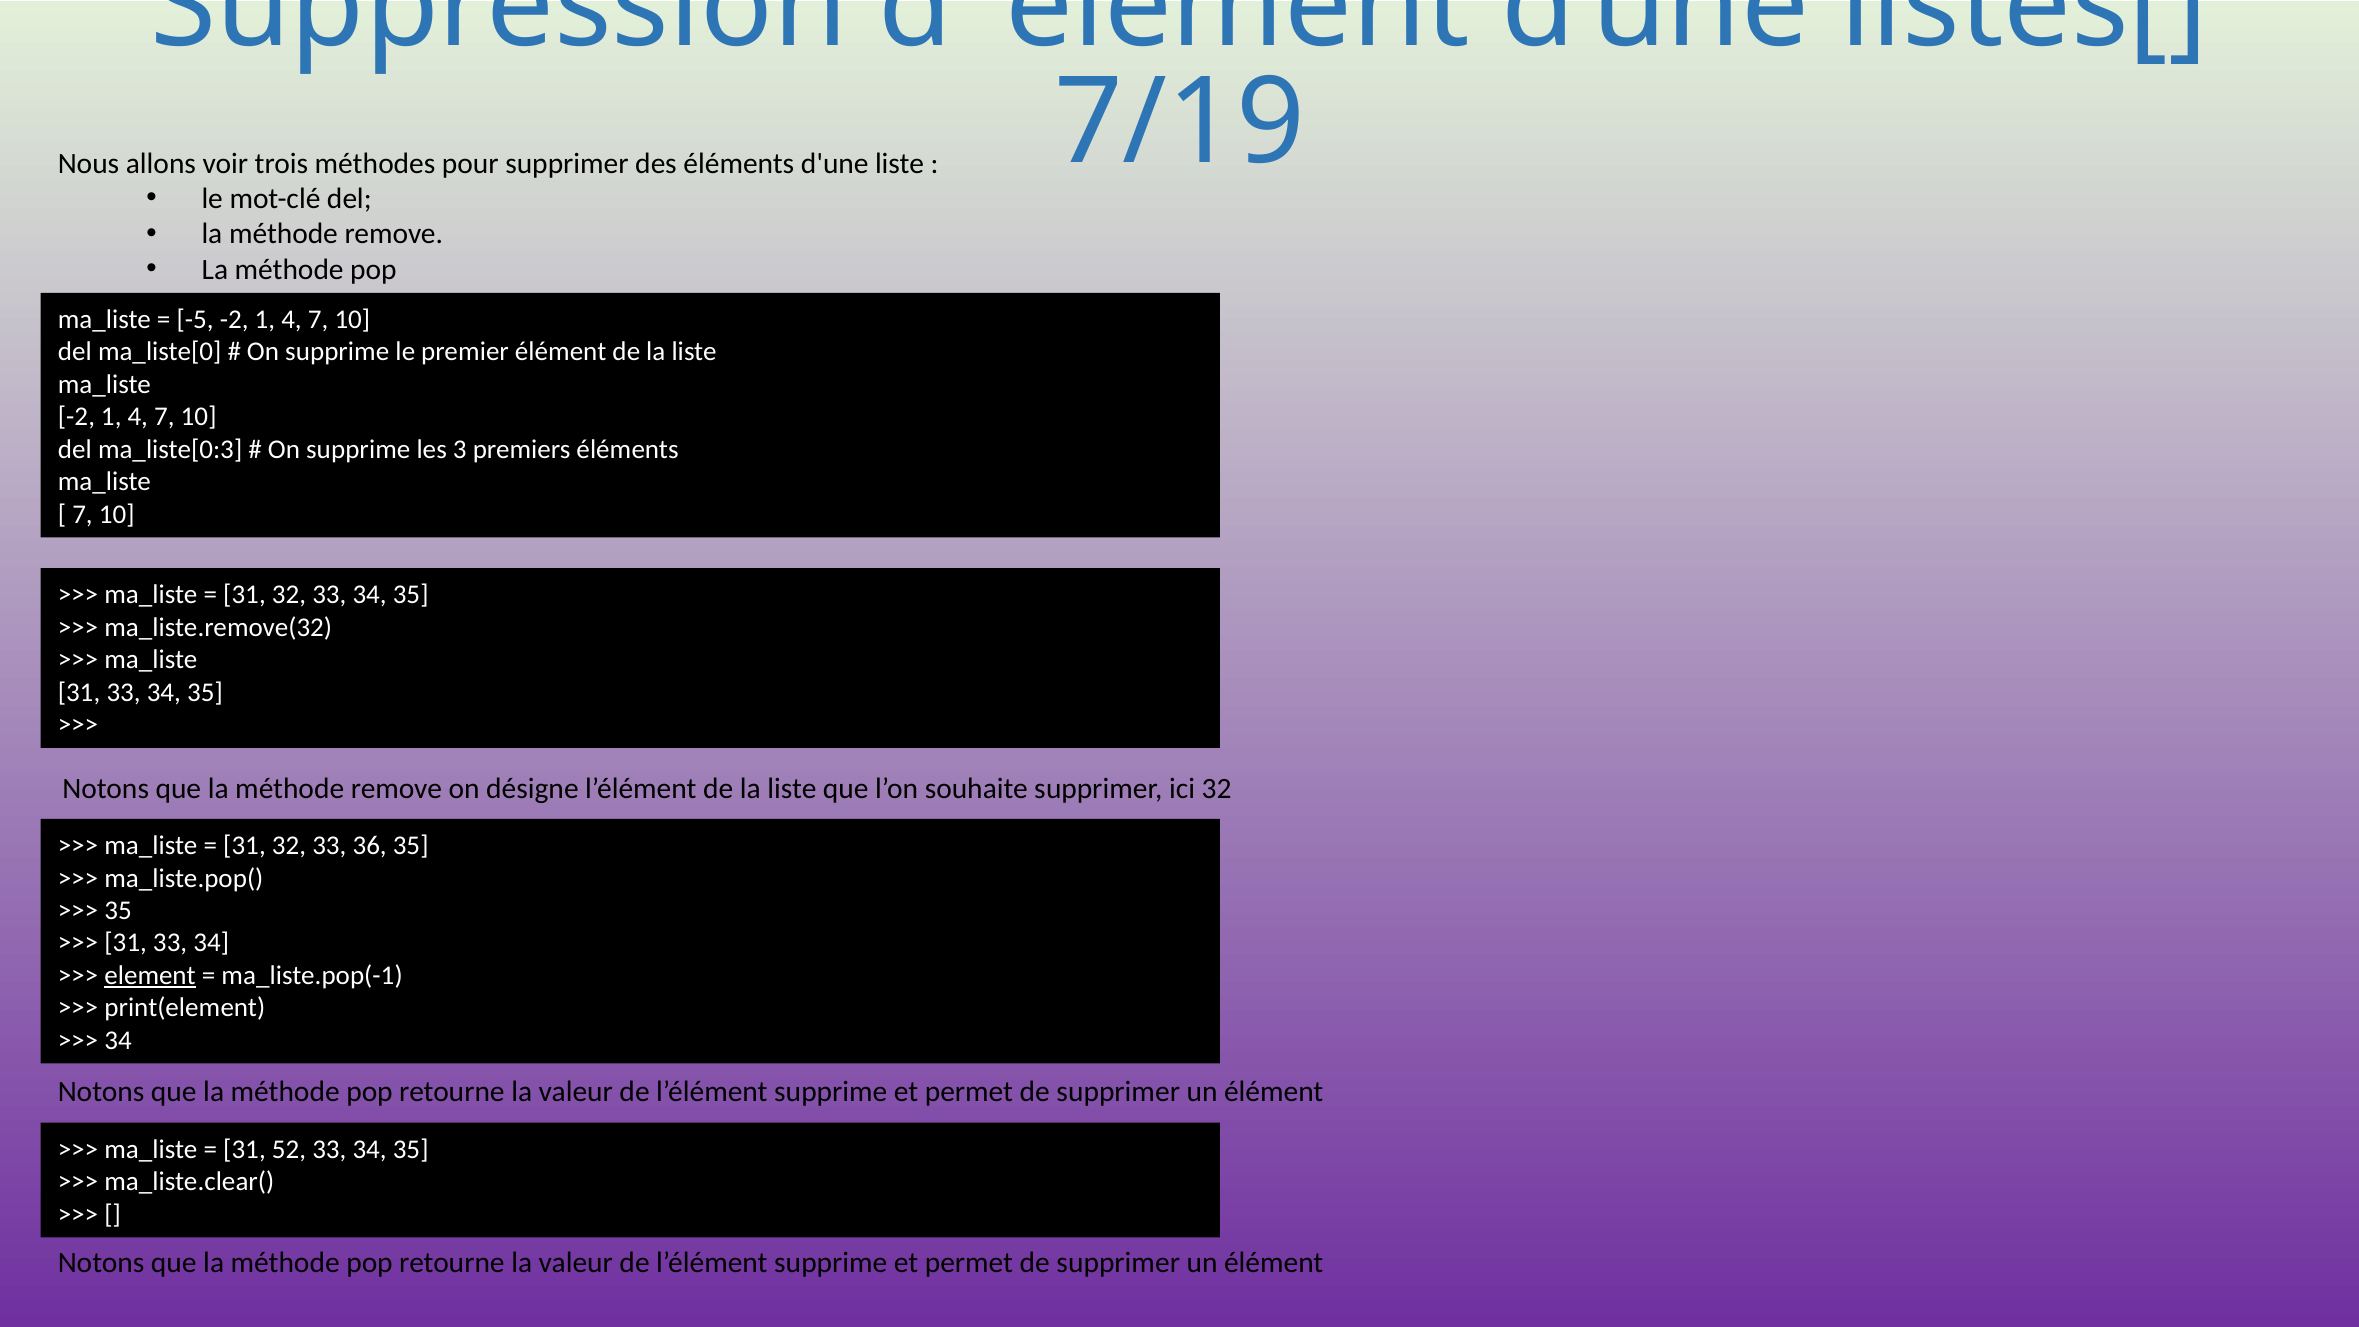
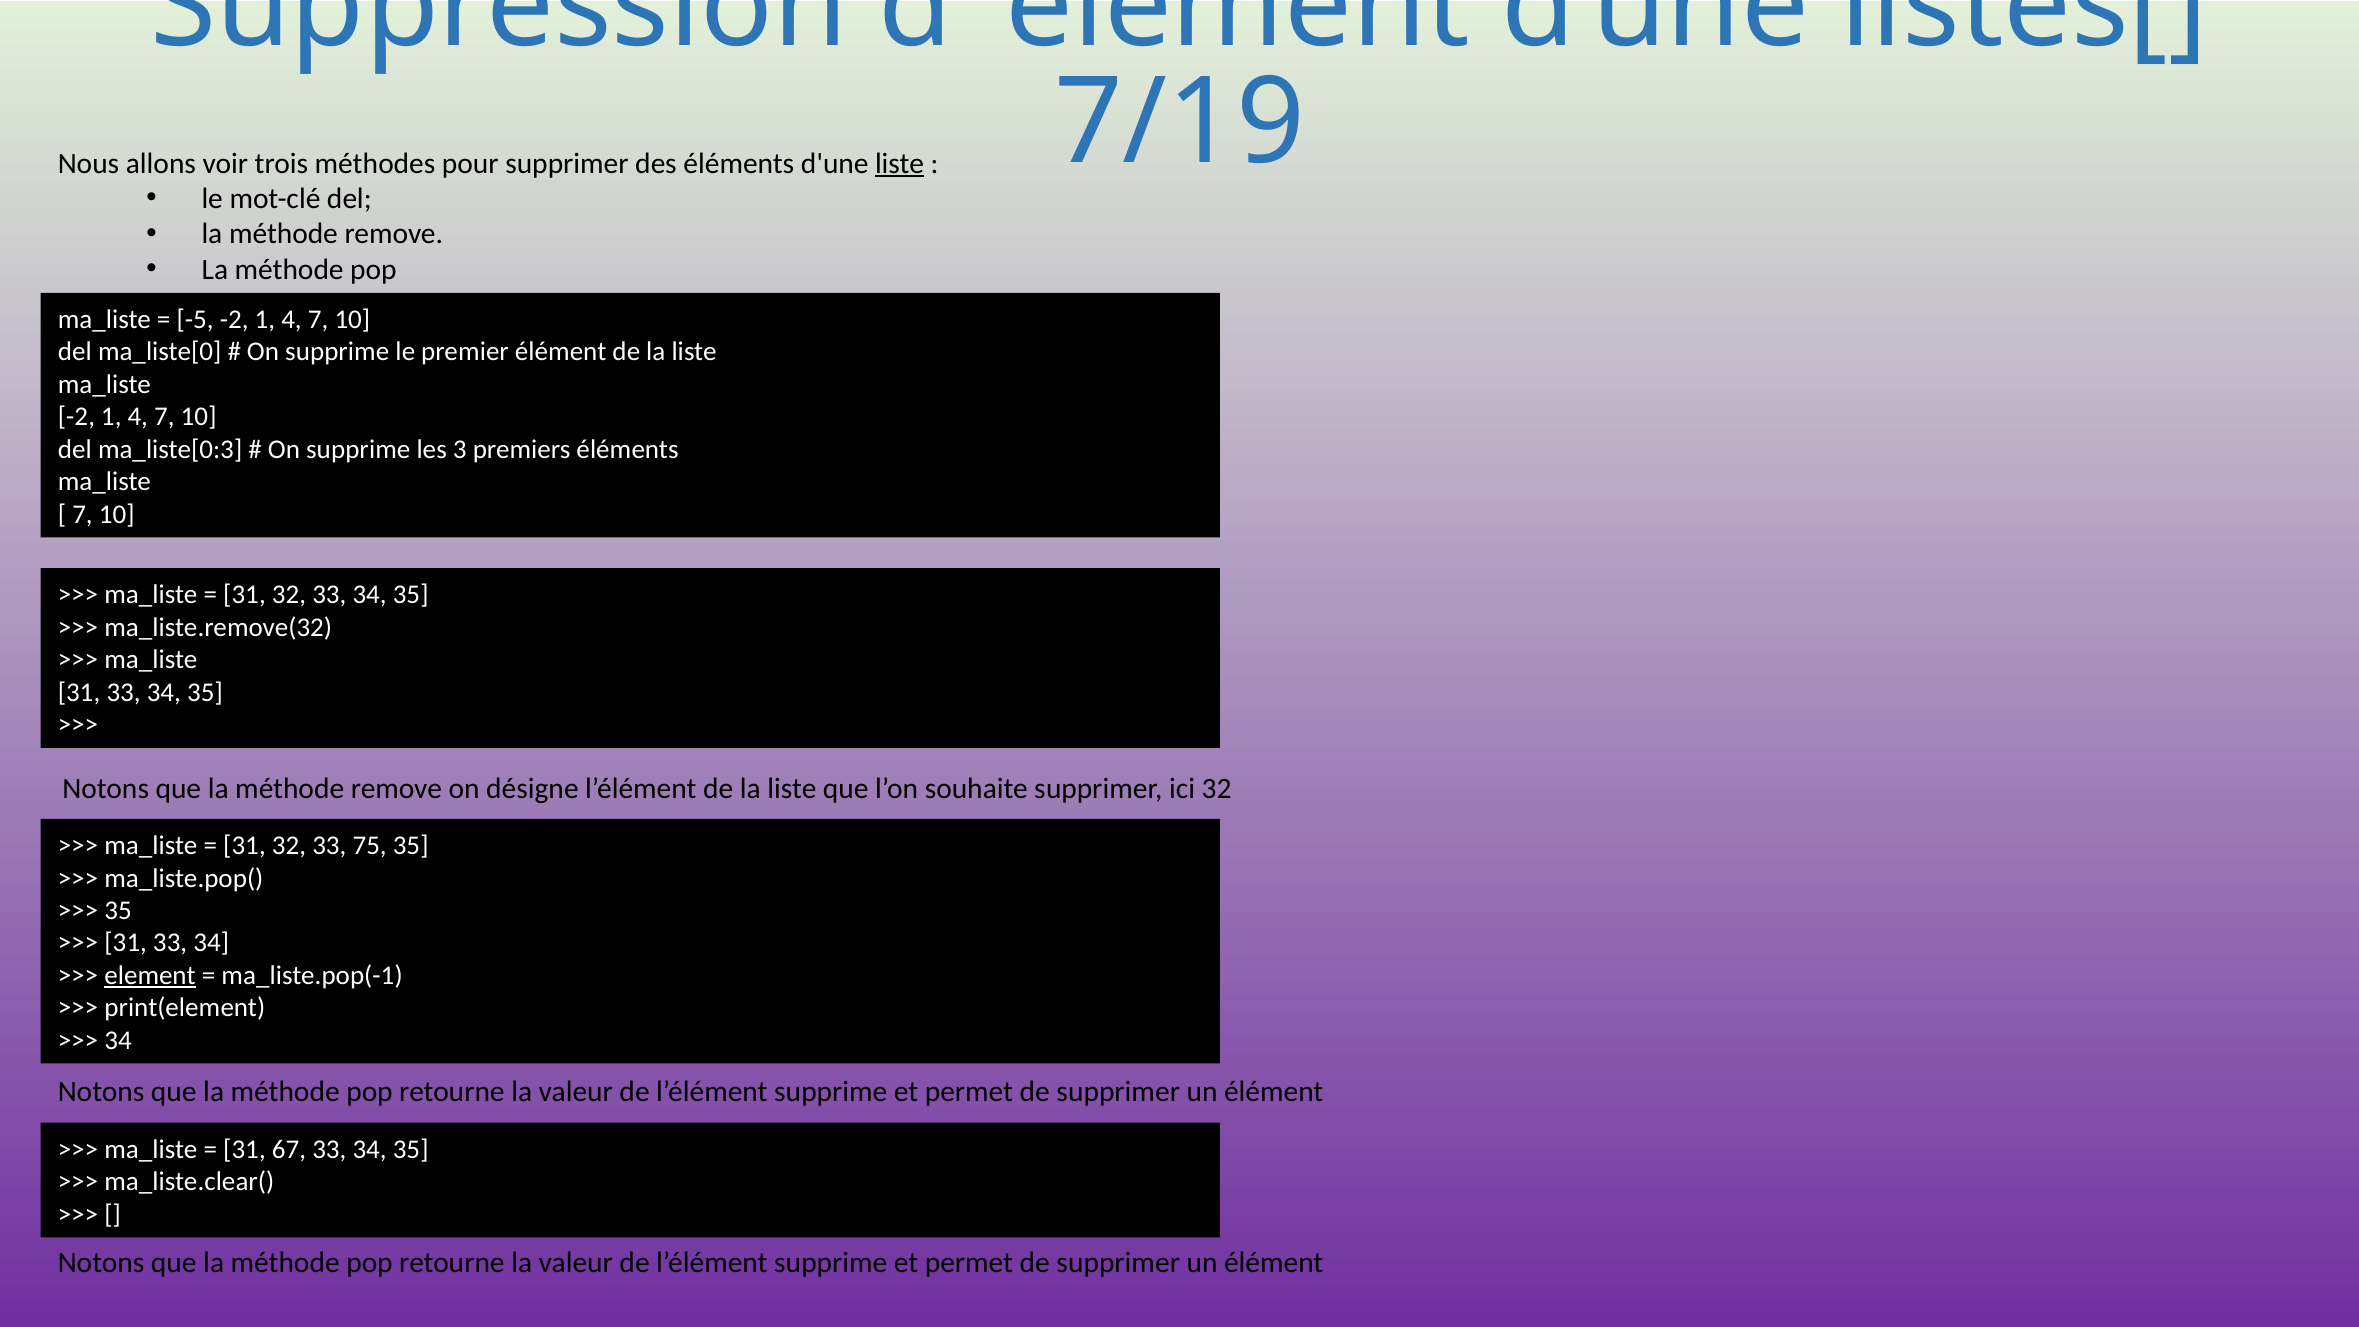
liste underline: none -> present (900, 163)
36: 36 -> 75 (370, 846)
52: 52 -> 67 (289, 1149)
